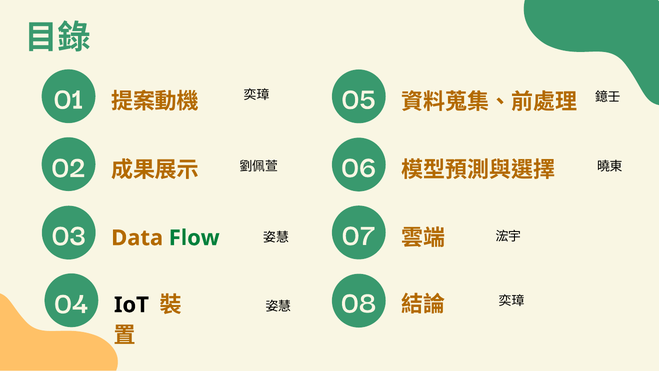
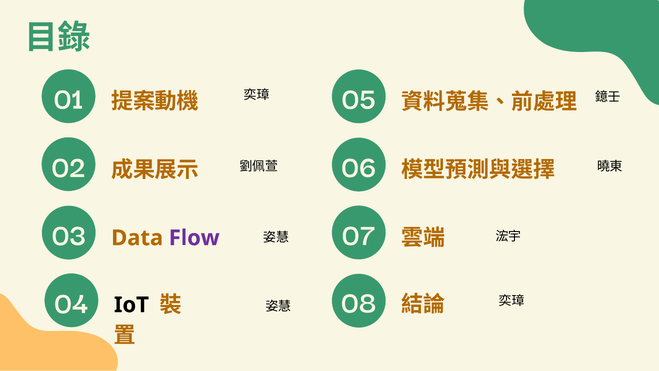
Flow colour: green -> purple (194, 238)
